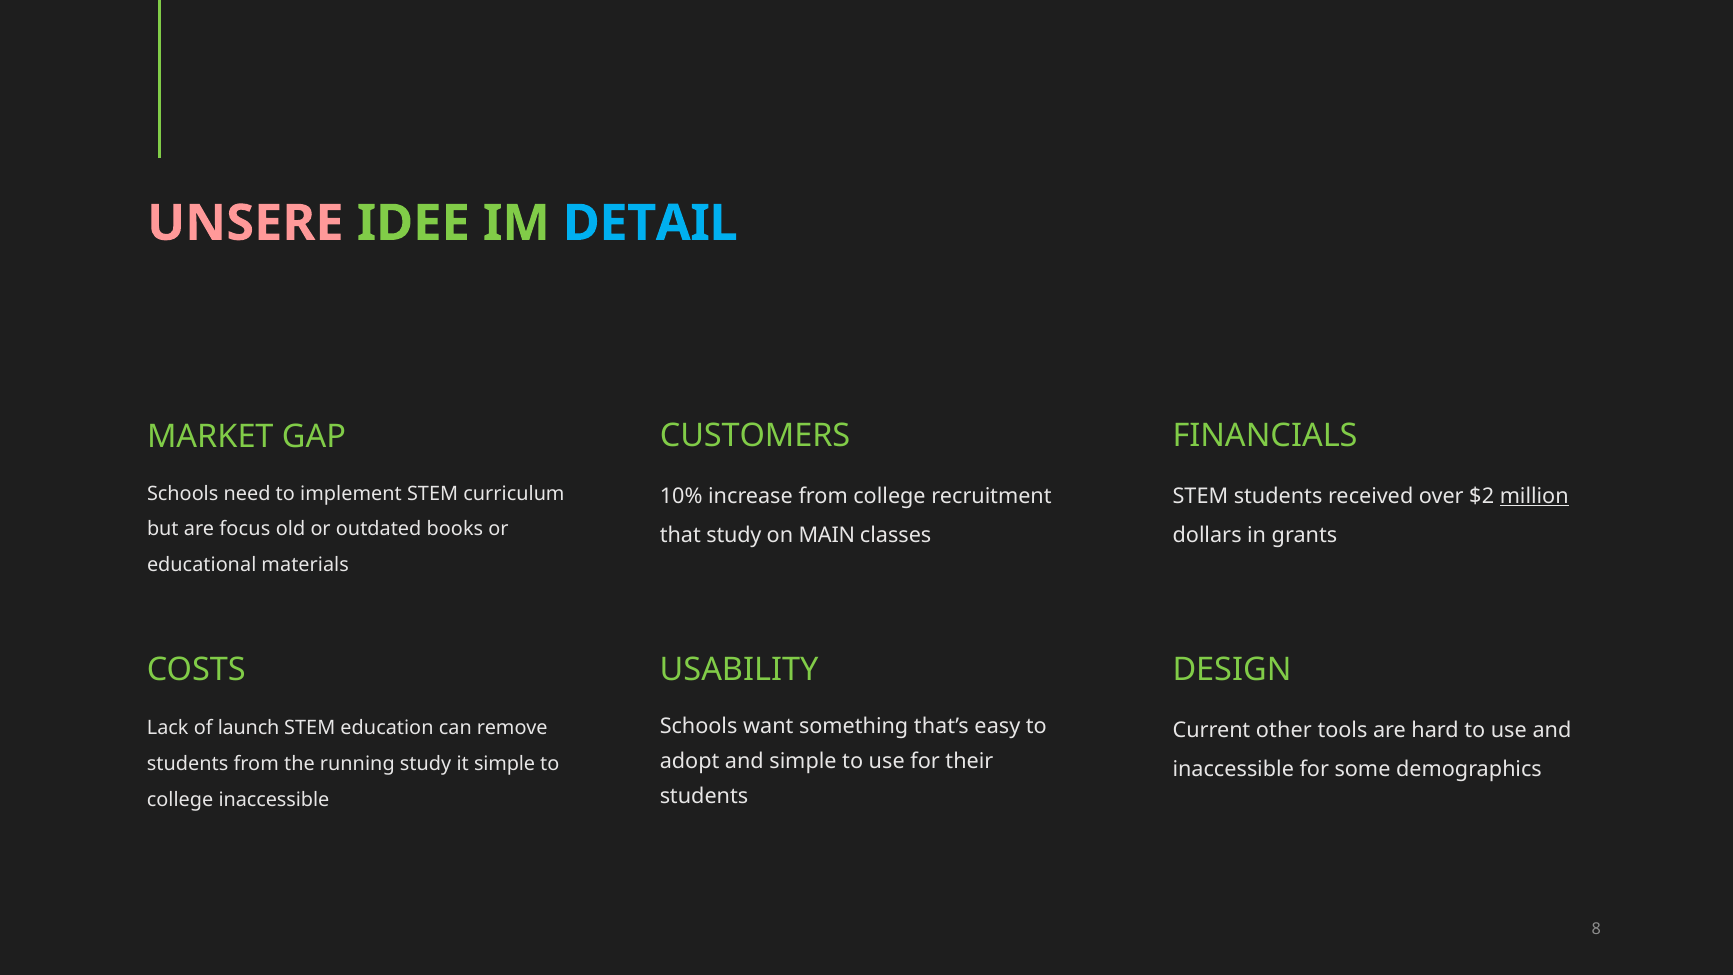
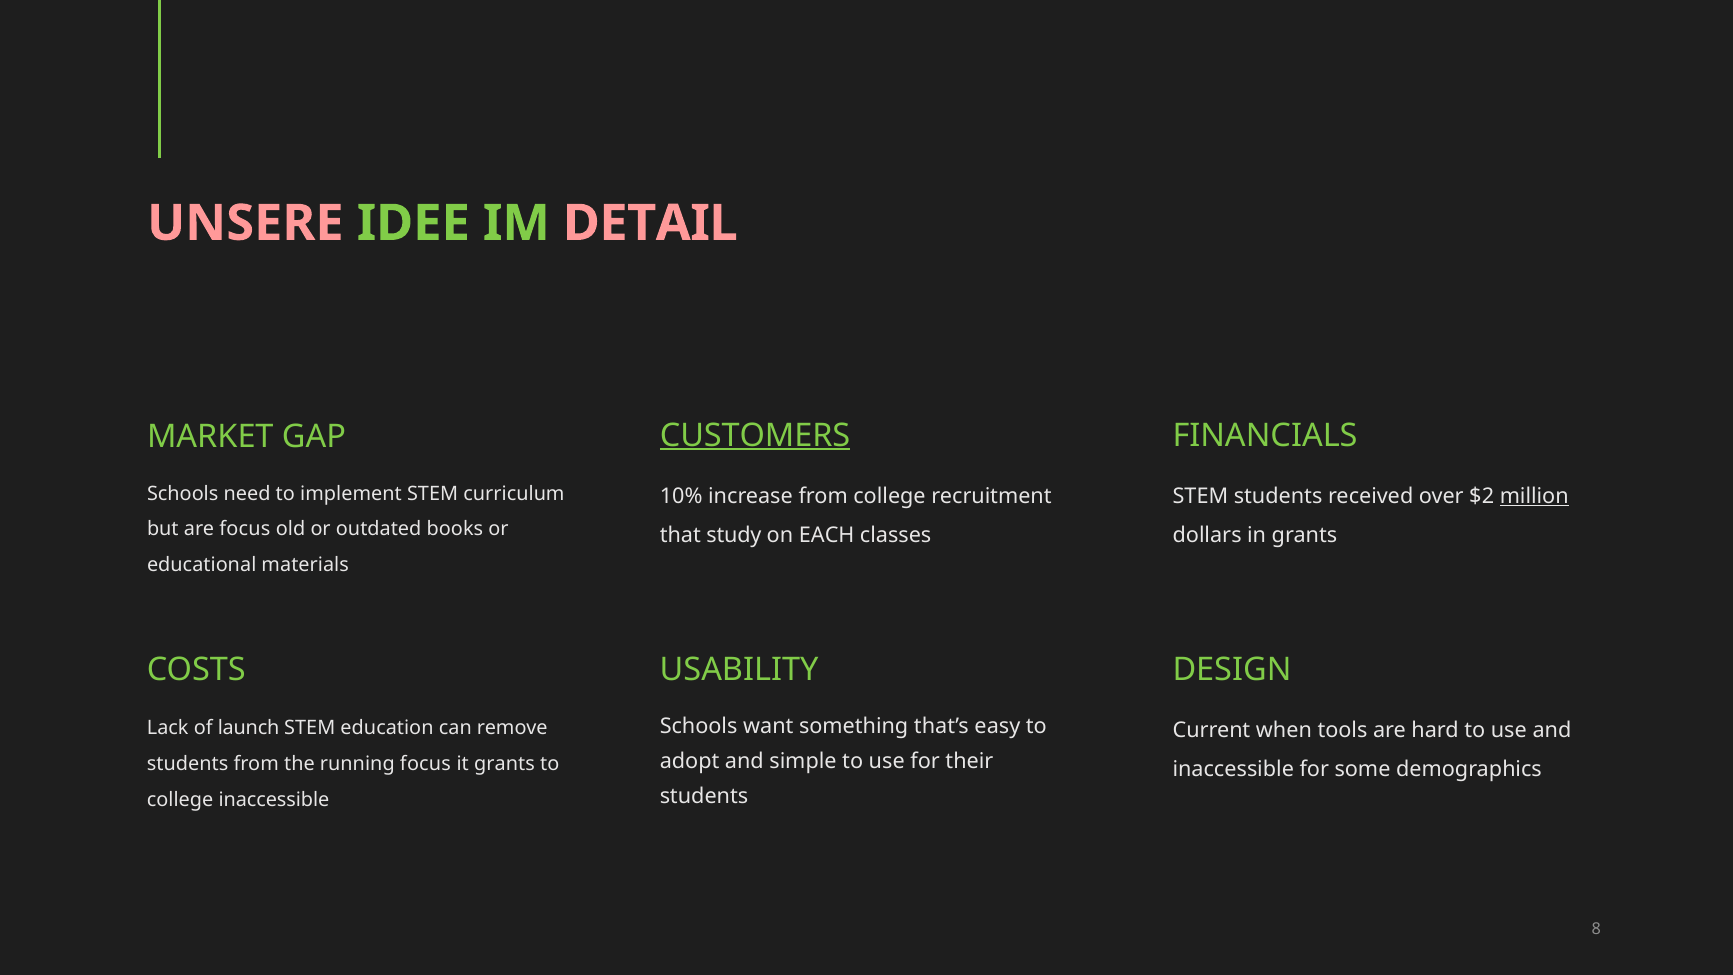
DETAIL colour: light blue -> pink (650, 223)
CUSTOMERS underline: none -> present (755, 435)
MAIN: MAIN -> EACH (827, 535)
other: other -> when (1284, 730)
running study: study -> focus (425, 764)
it simple: simple -> grants (504, 764)
